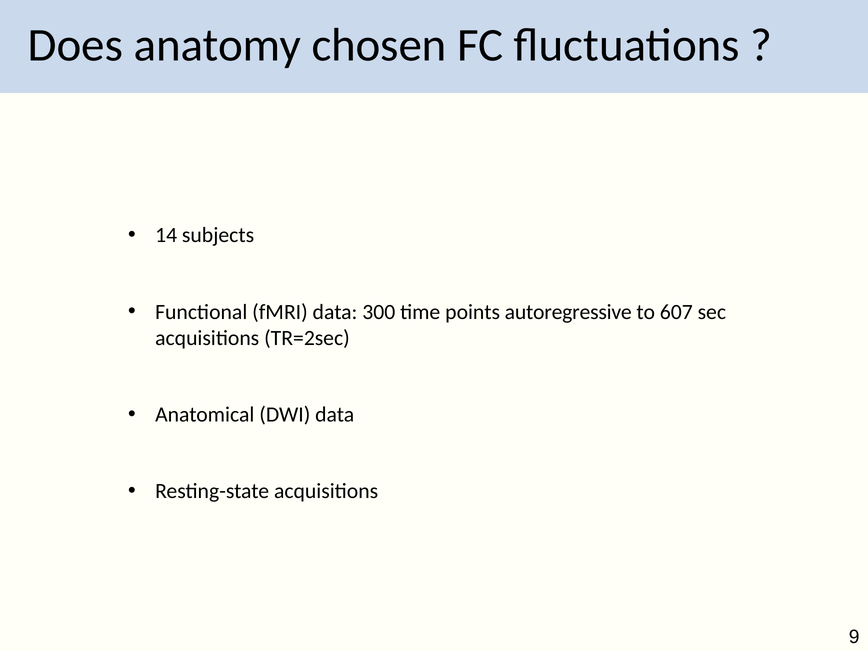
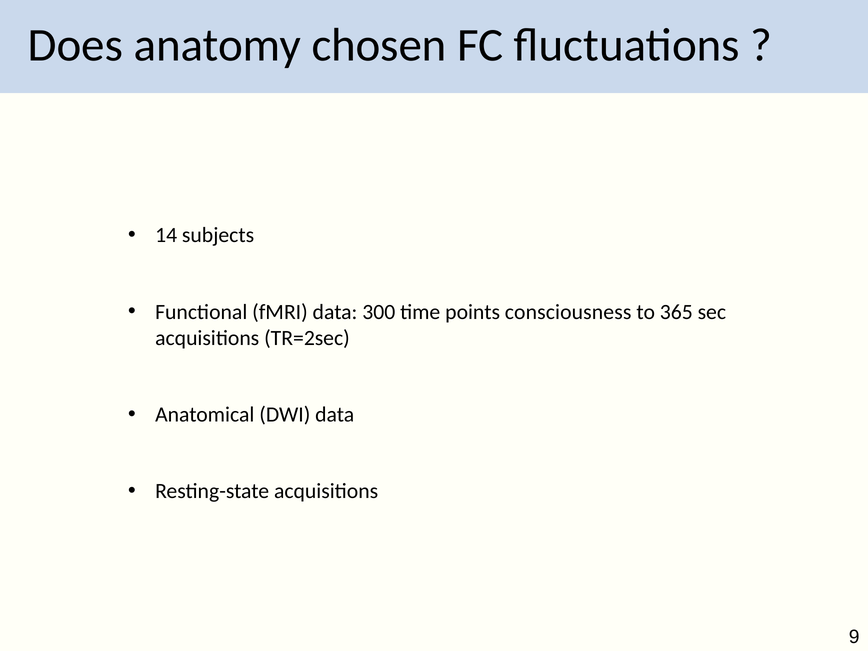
autoregressive: autoregressive -> consciousness (568, 312)
607: 607 -> 365 (676, 312)
